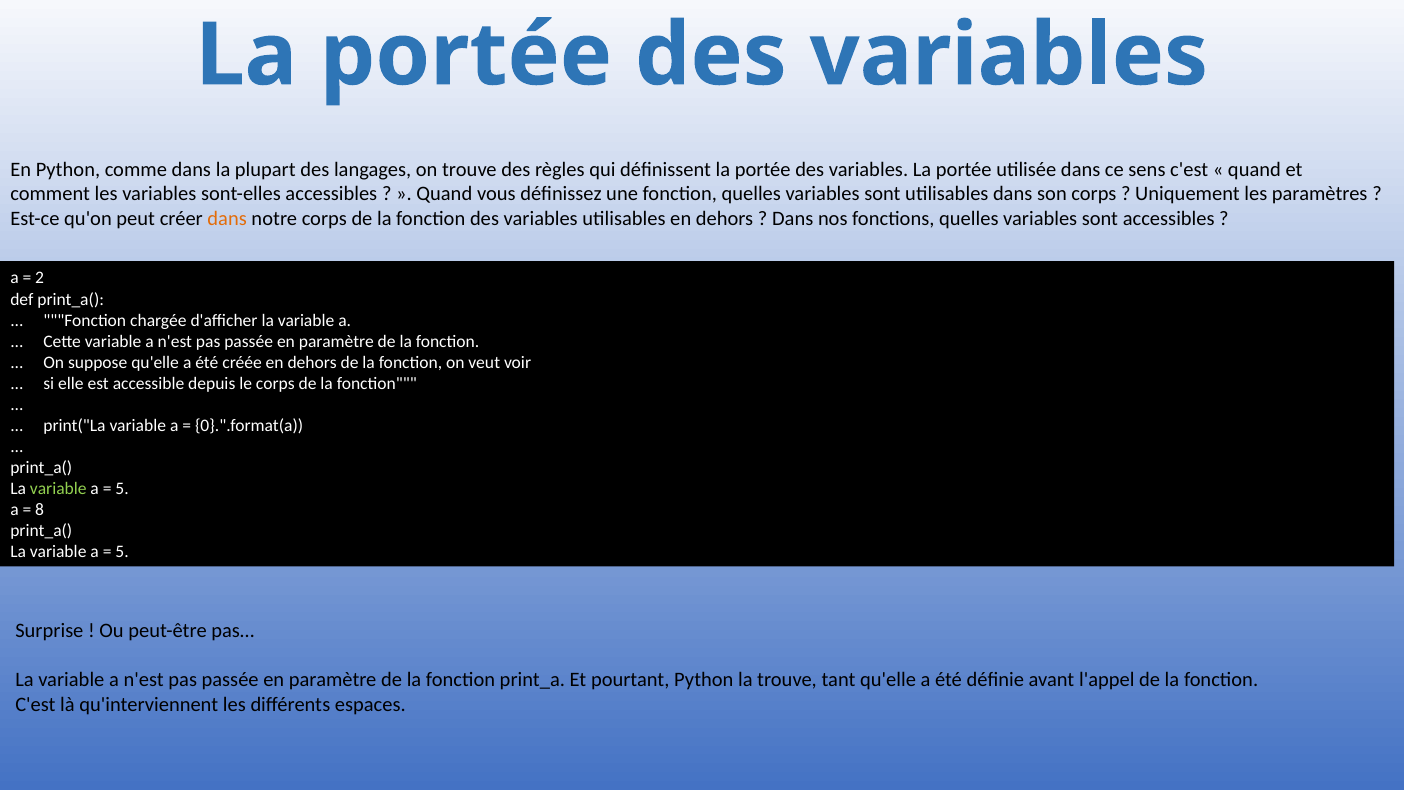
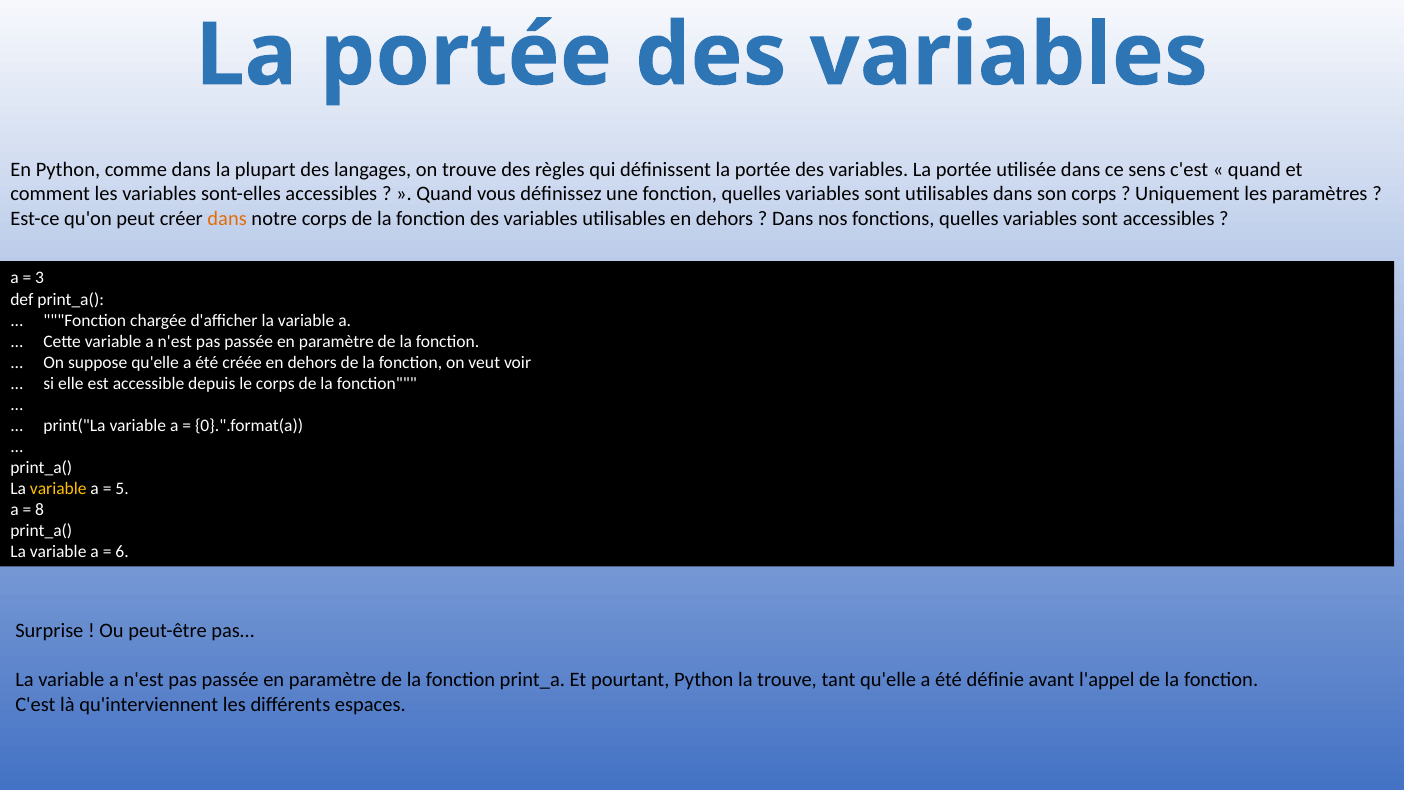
2: 2 -> 3 (40, 278)
variable colour: light green -> yellow (58, 489)
5: 5 -> 6 (122, 552)
